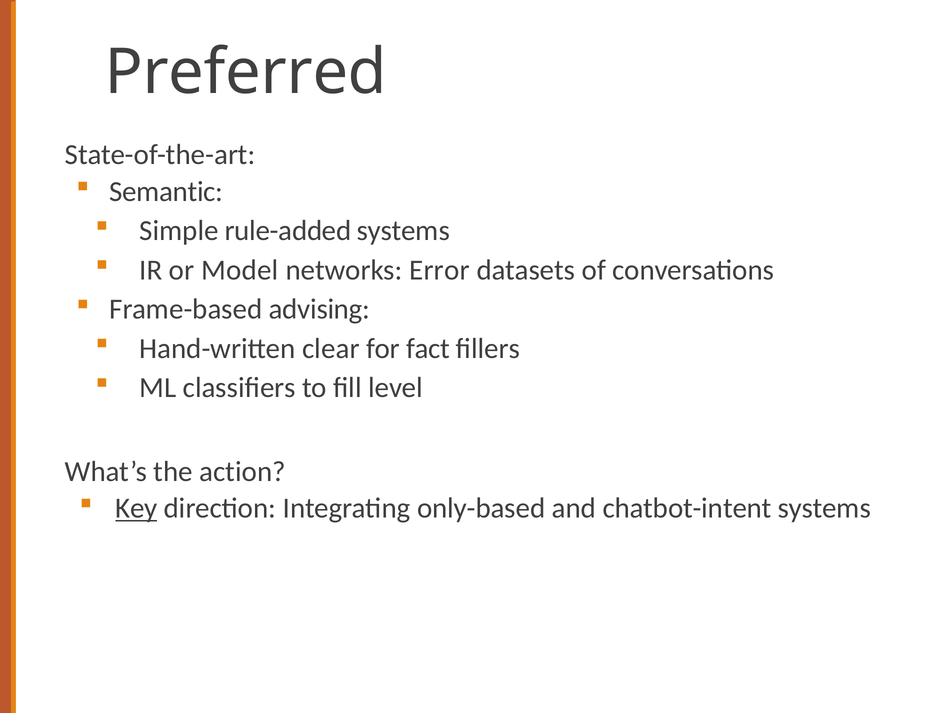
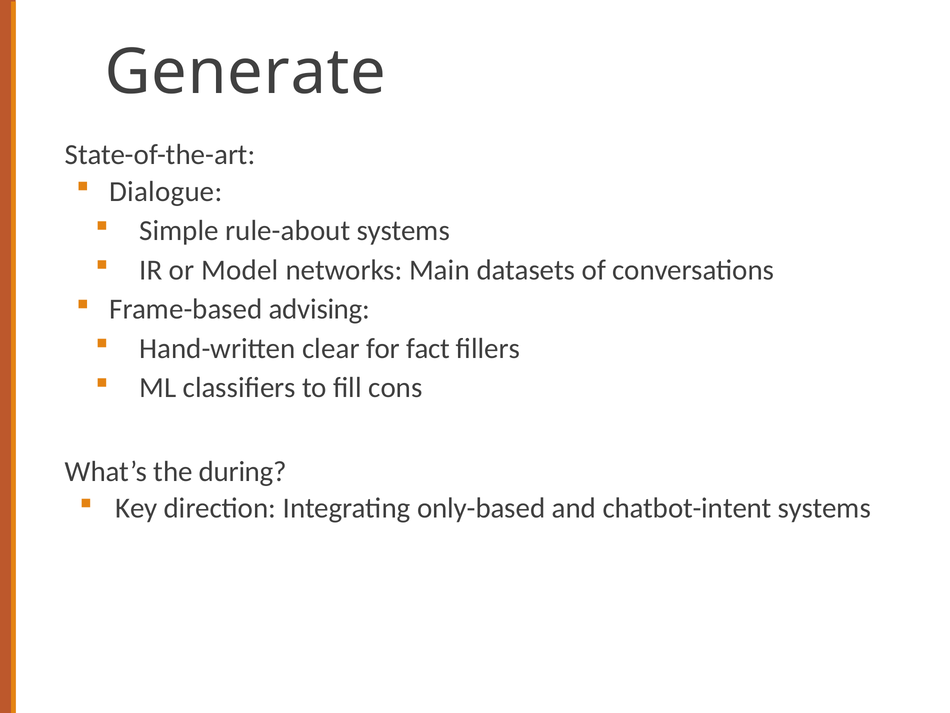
Preferred: Preferred -> Generate (245, 72)
Semantic: Semantic -> Dialogue (166, 191)
rule-added: rule-added -> rule-about (288, 231)
Error: Error -> Main (440, 270)
level: level -> cons (395, 388)
action: action -> during (243, 471)
Key underline: present -> none (136, 508)
